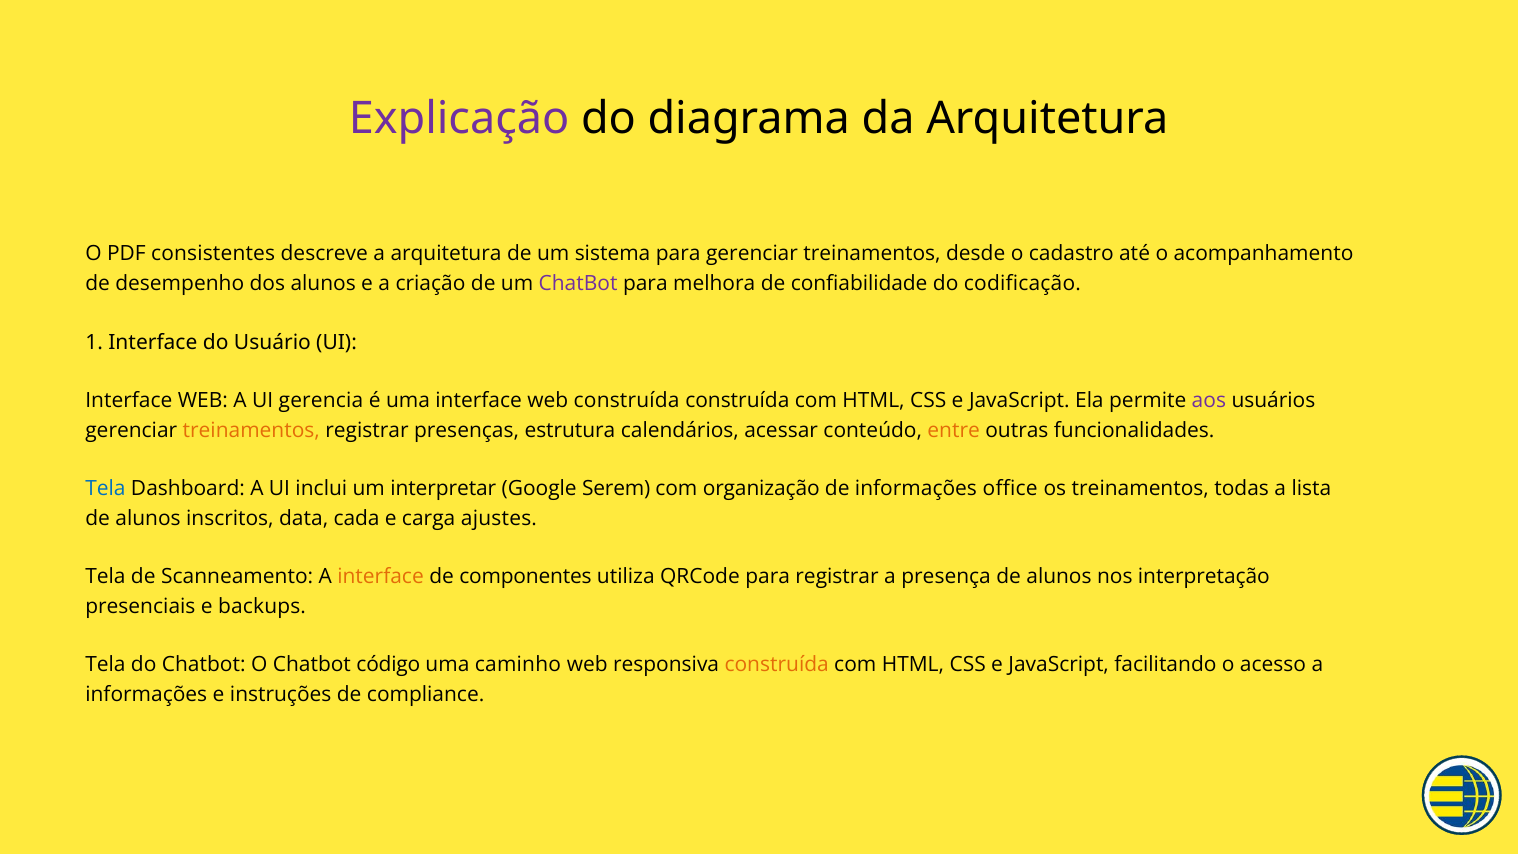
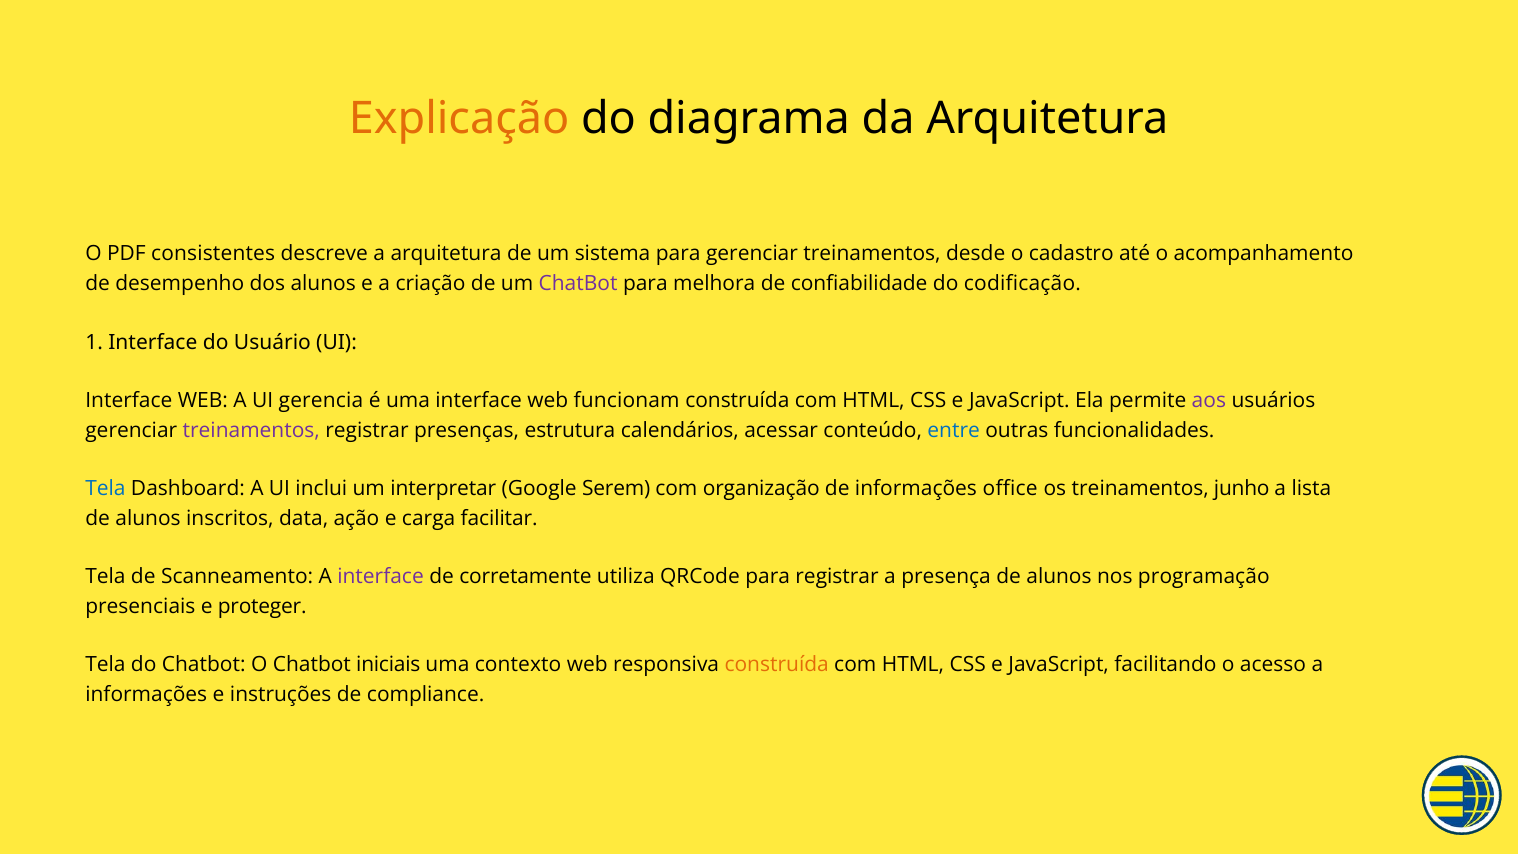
Explicação colour: purple -> orange (459, 118)
web construída: construída -> funcionam (627, 401)
treinamentos colour: orange -> purple (251, 430)
entre colour: orange -> blue (954, 430)
todas: todas -> junho (1242, 489)
cada: cada -> ação (356, 518)
ajustes: ajustes -> facilitar (499, 518)
interface colour: orange -> purple (381, 577)
componentes: componentes -> corretamente (525, 577)
interpretação: interpretação -> programação (1204, 577)
backups: backups -> proteger (262, 606)
código: código -> iniciais (388, 665)
caminho: caminho -> contexto (518, 665)
